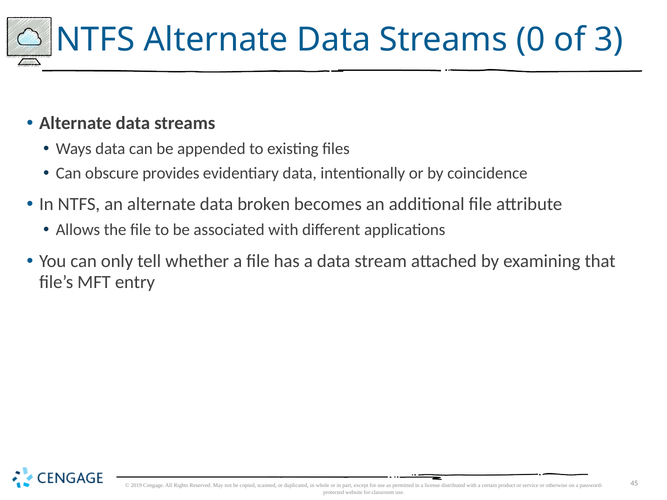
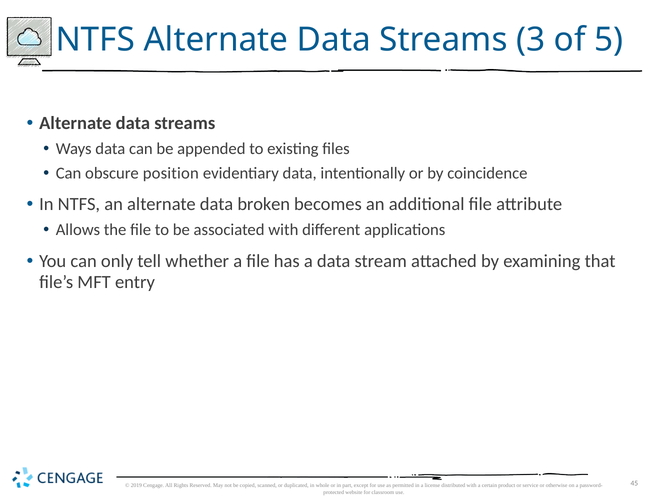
0: 0 -> 3 (531, 40)
3: 3 -> 5 (609, 40)
provides: provides -> position (171, 173)
